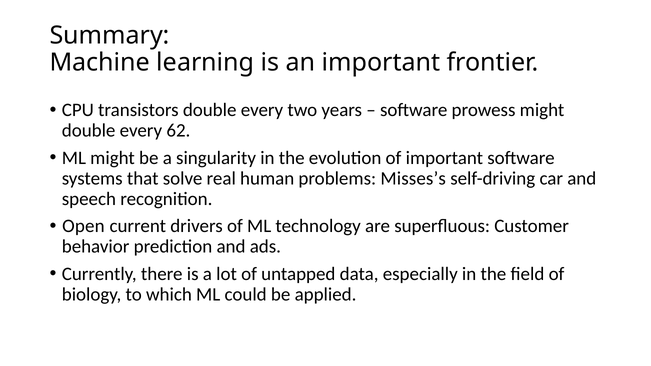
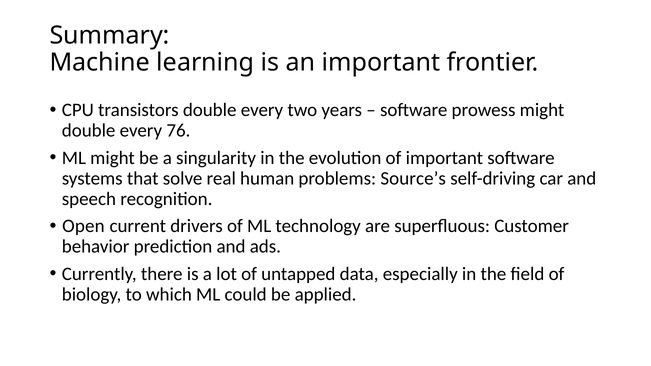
62: 62 -> 76 (178, 131)
Misses’s: Misses’s -> Source’s (413, 178)
